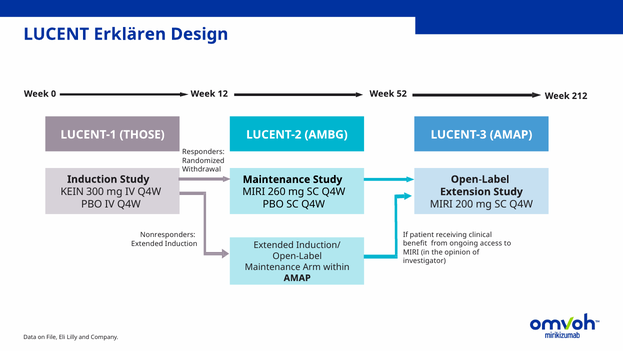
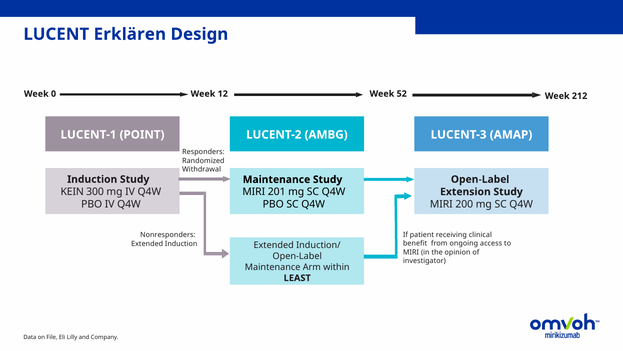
THOSE: THOSE -> POINT (142, 134)
260: 260 -> 201 (277, 192)
AMAP: AMAP -> LEAST (297, 278)
